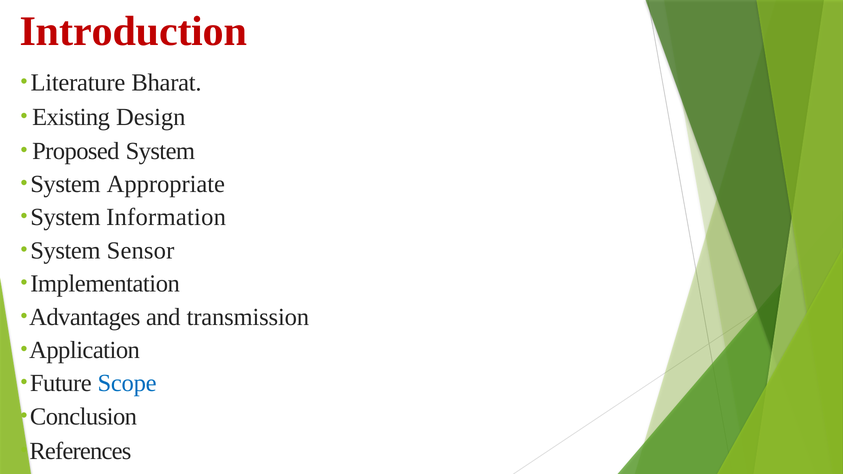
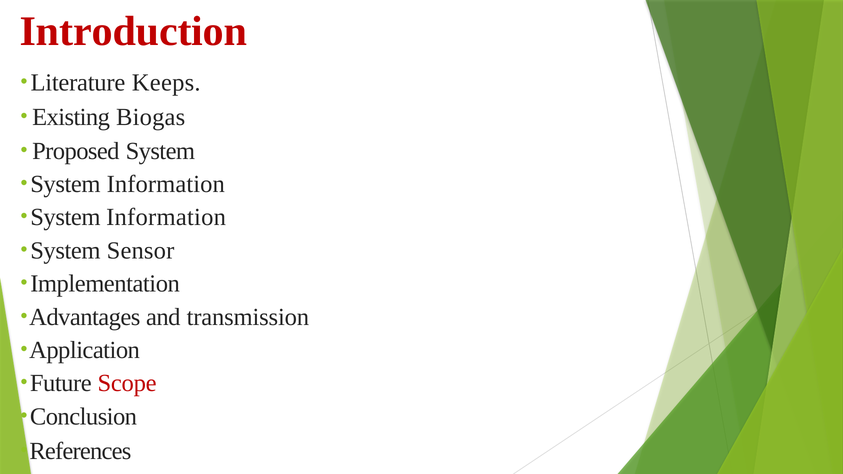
Bharat: Bharat -> Keeps (166, 83)
Design: Design -> Biogas (151, 117)
Appropriate: Appropriate -> Information (166, 184)
Scope colour: blue -> red (127, 383)
